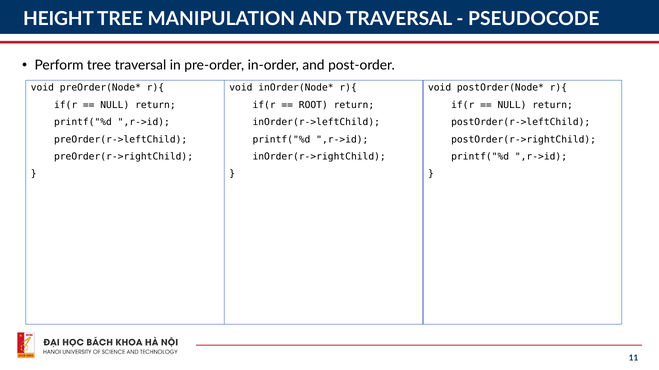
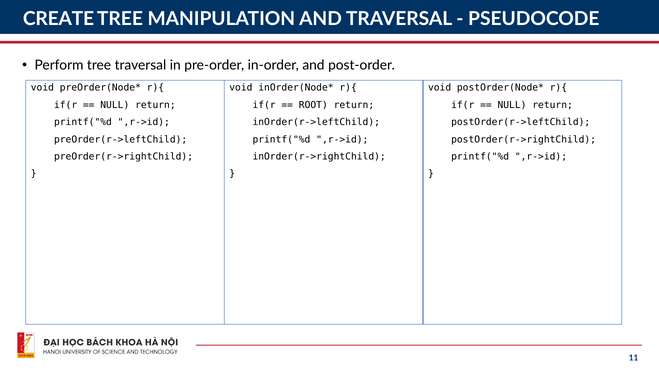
HEIGHT: HEIGHT -> CREATE (59, 19)
